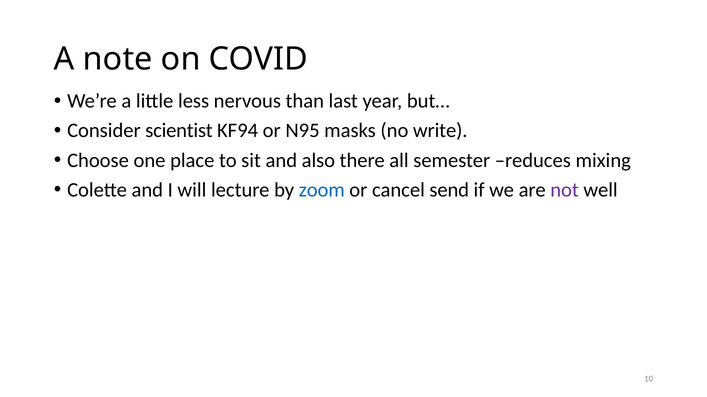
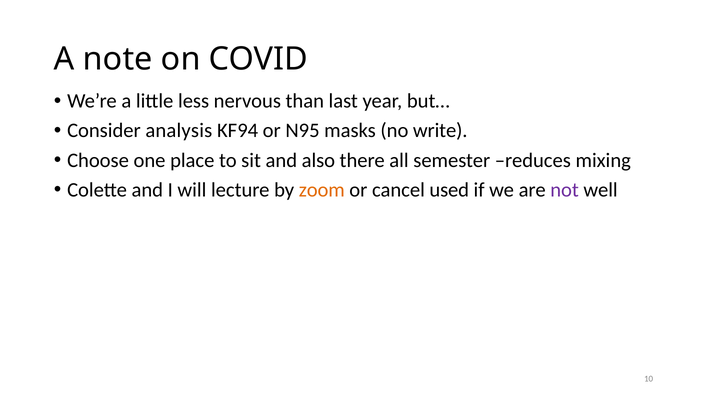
scientist: scientist -> analysis (179, 131)
zoom colour: blue -> orange (322, 190)
send: send -> used (449, 190)
